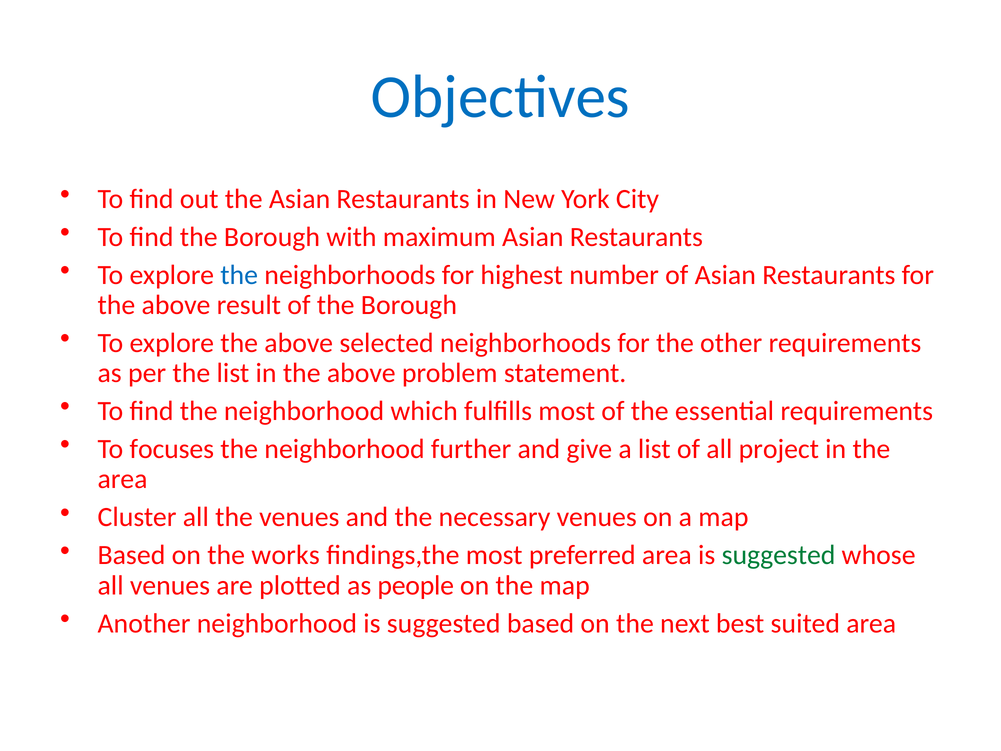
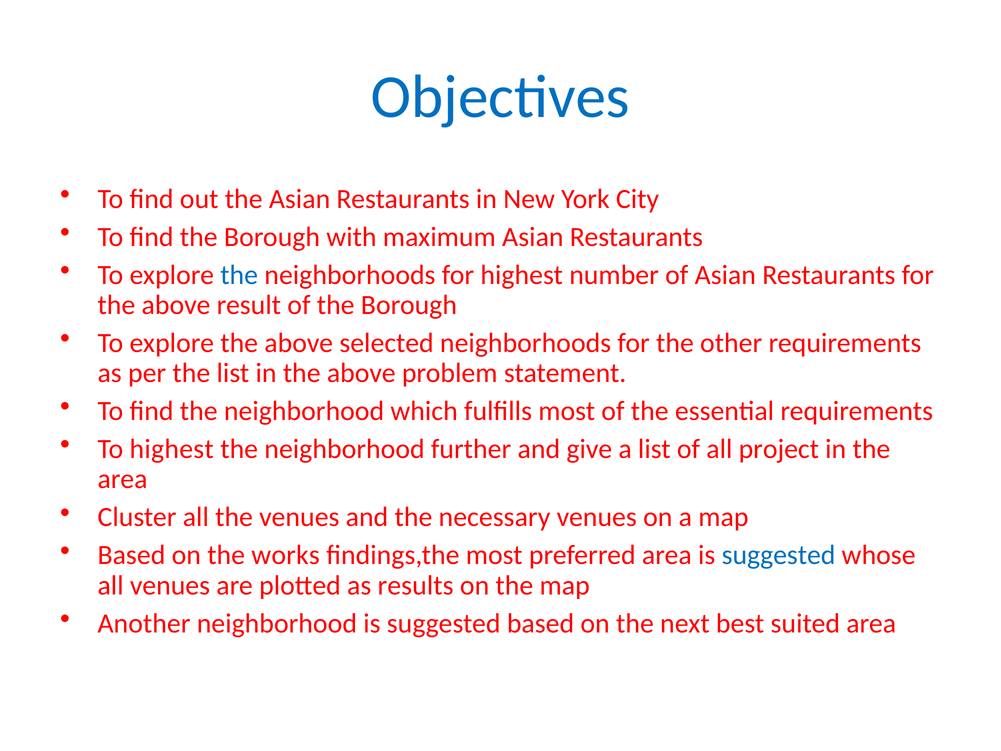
To focuses: focuses -> highest (172, 449)
suggested colour: green -> blue (779, 555)
people: people -> results (416, 585)
